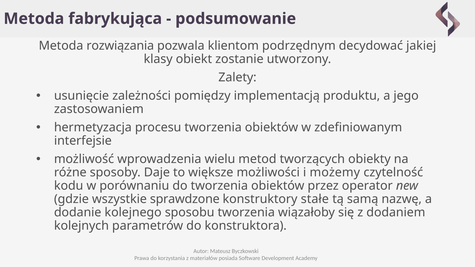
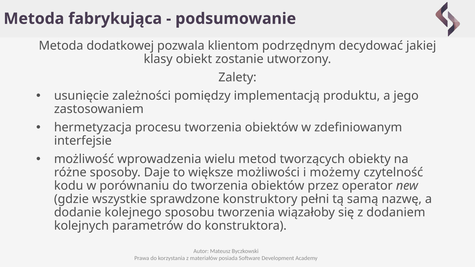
rozwiązania: rozwiązania -> dodatkowej (120, 46)
stałe: stałe -> pełni (315, 199)
